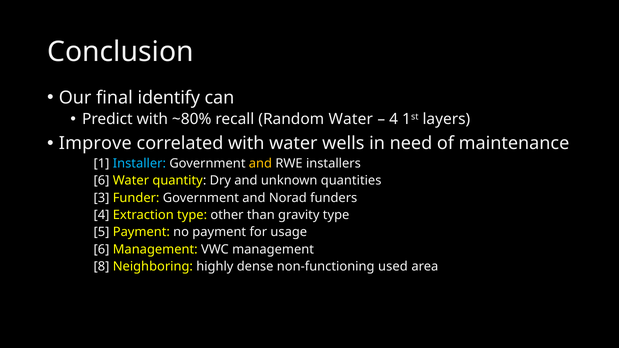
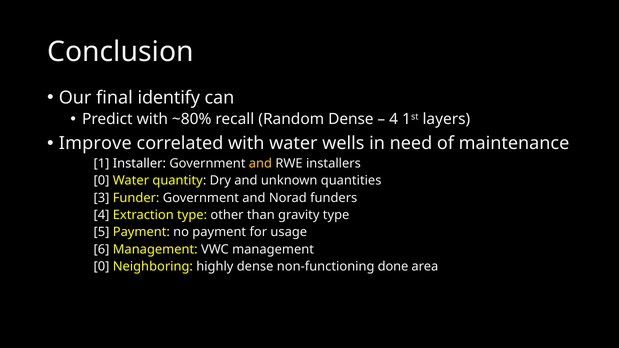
Random Water: Water -> Dense (351, 119)
Installer colour: light blue -> white (139, 164)
6: 6 -> 0 (102, 181)
8: 8 -> 0 (102, 267)
used: used -> done (393, 267)
